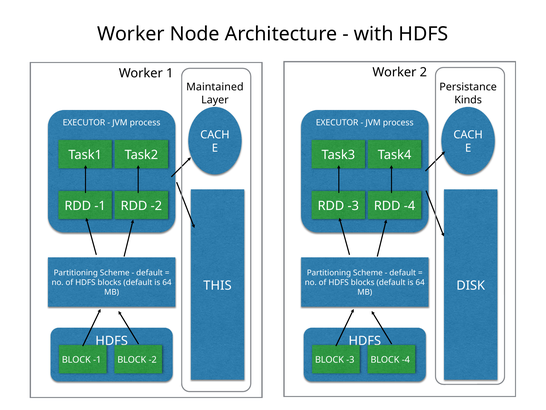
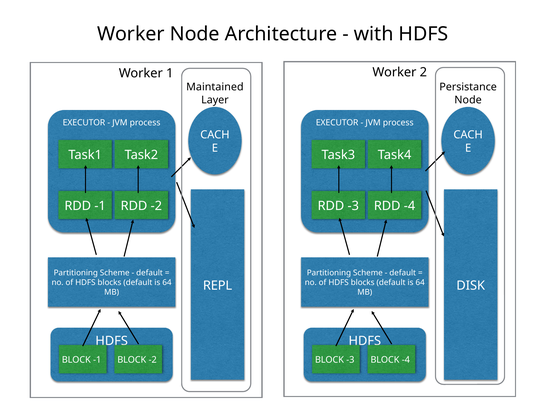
Kinds: Kinds -> Node (468, 100)
THIS: THIS -> REPL (218, 285)
